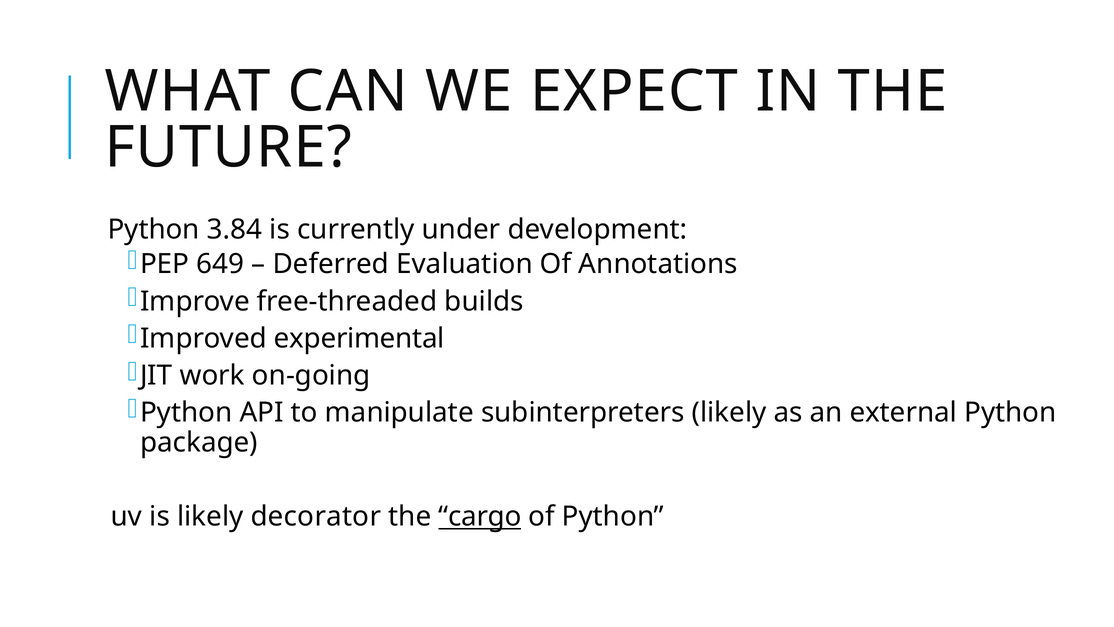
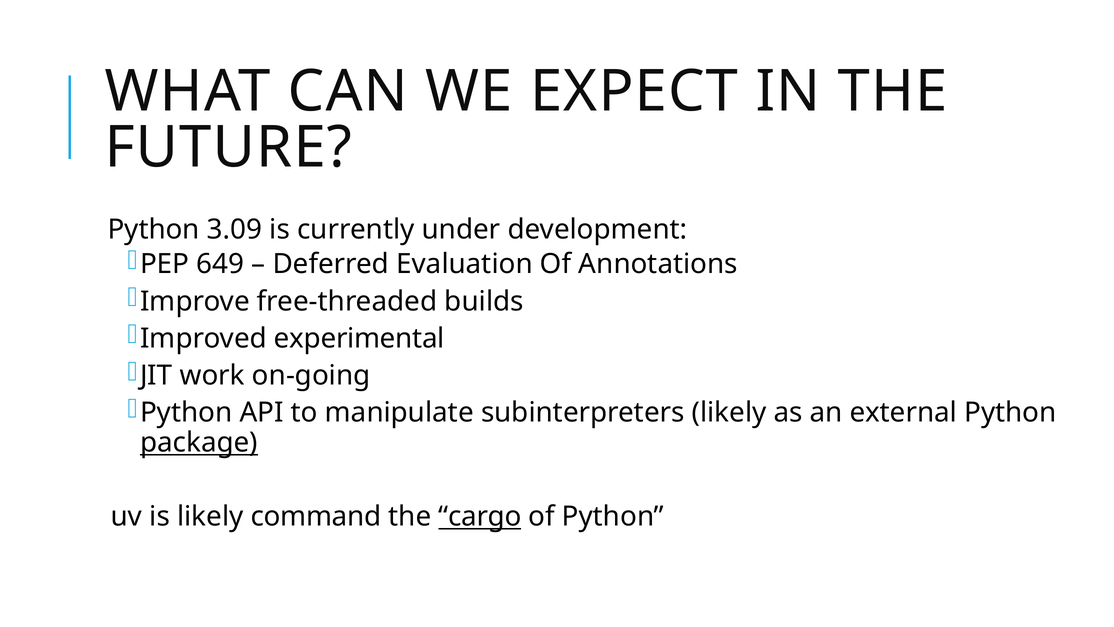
3.84: 3.84 -> 3.09 (235, 229)
package underline: none -> present (199, 442)
decorator: decorator -> command (316, 516)
